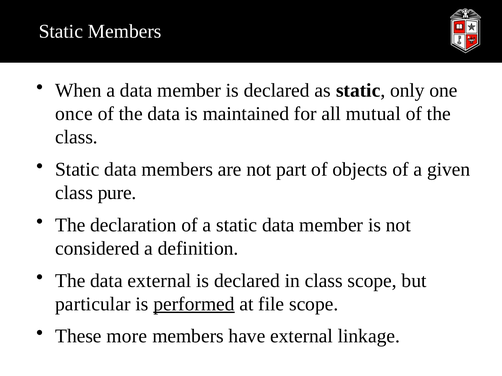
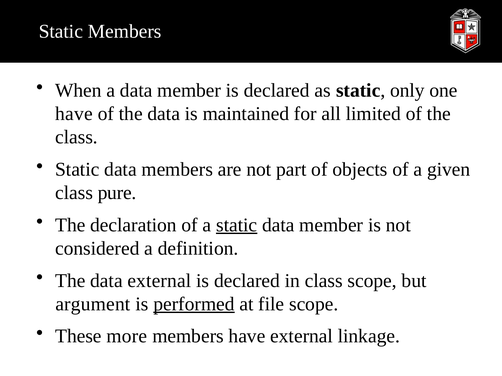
once: once -> have (74, 114)
mutual: mutual -> limited (373, 114)
static underline: none -> present (237, 225)
particular: particular -> argument (93, 304)
